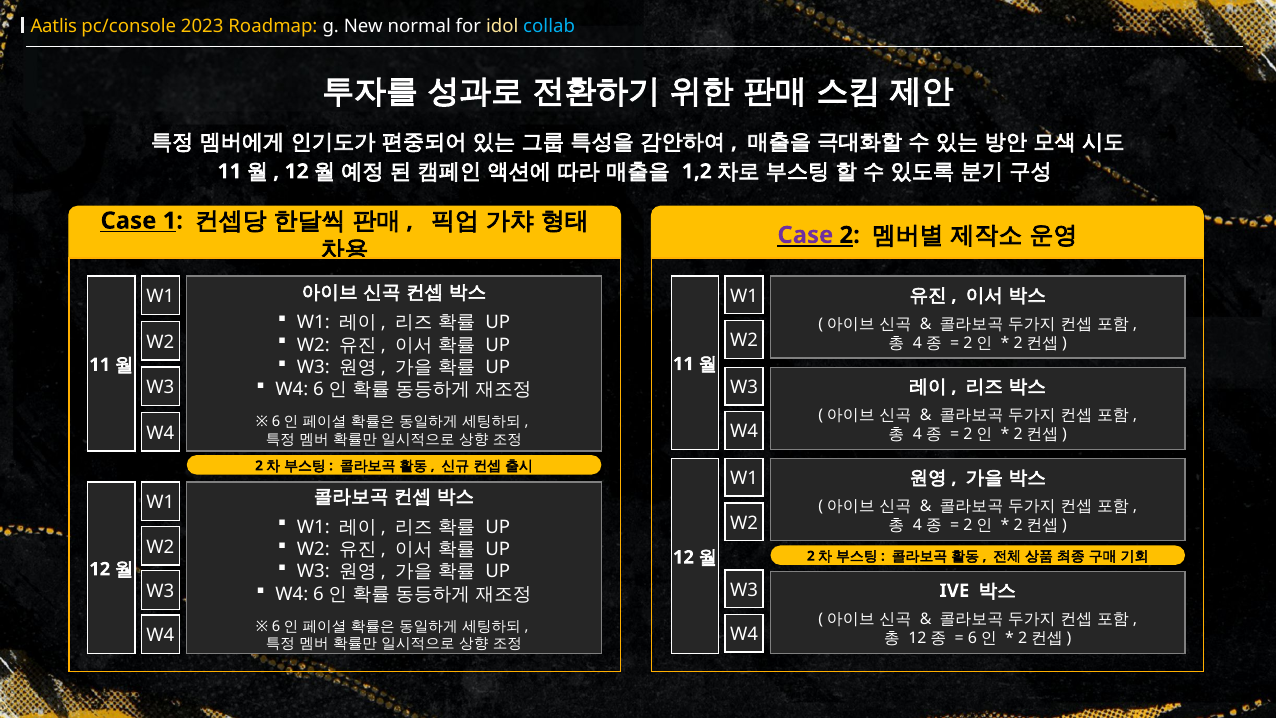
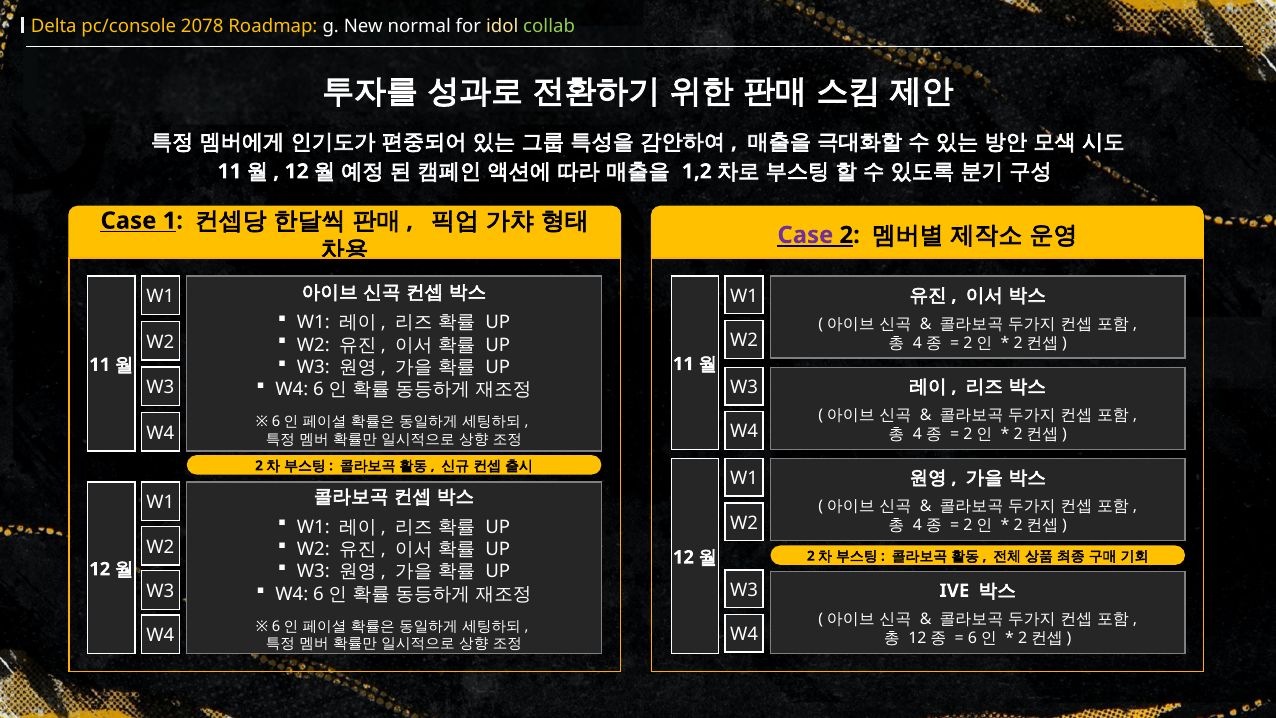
Aatlis: Aatlis -> Delta (54, 27)
2023: 2023 -> 2078 (202, 27)
collab colour: light blue -> light green (549, 27)
